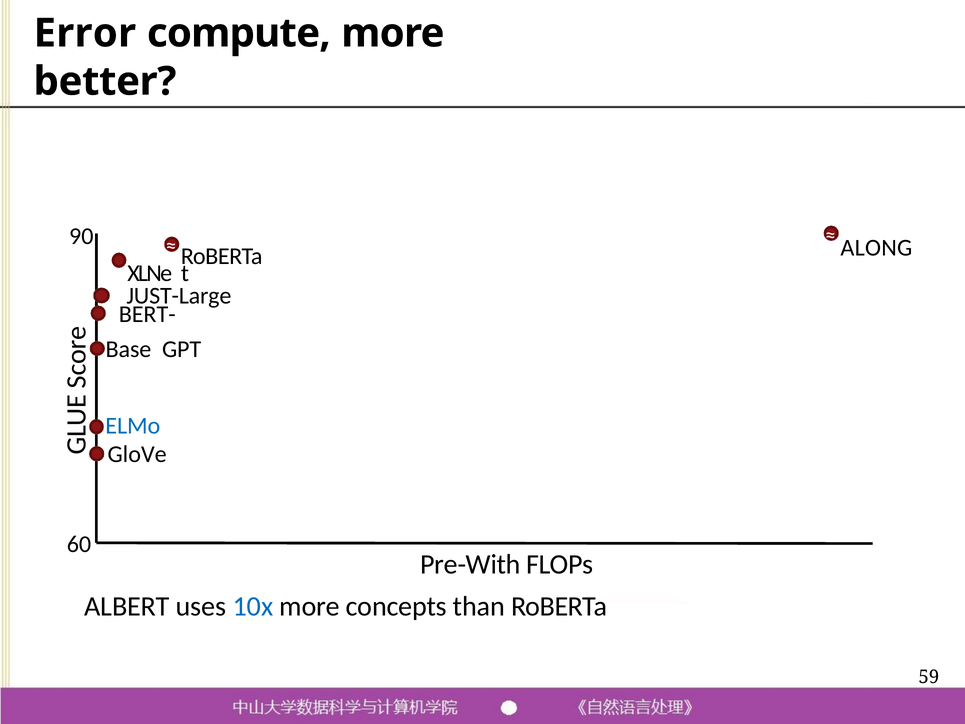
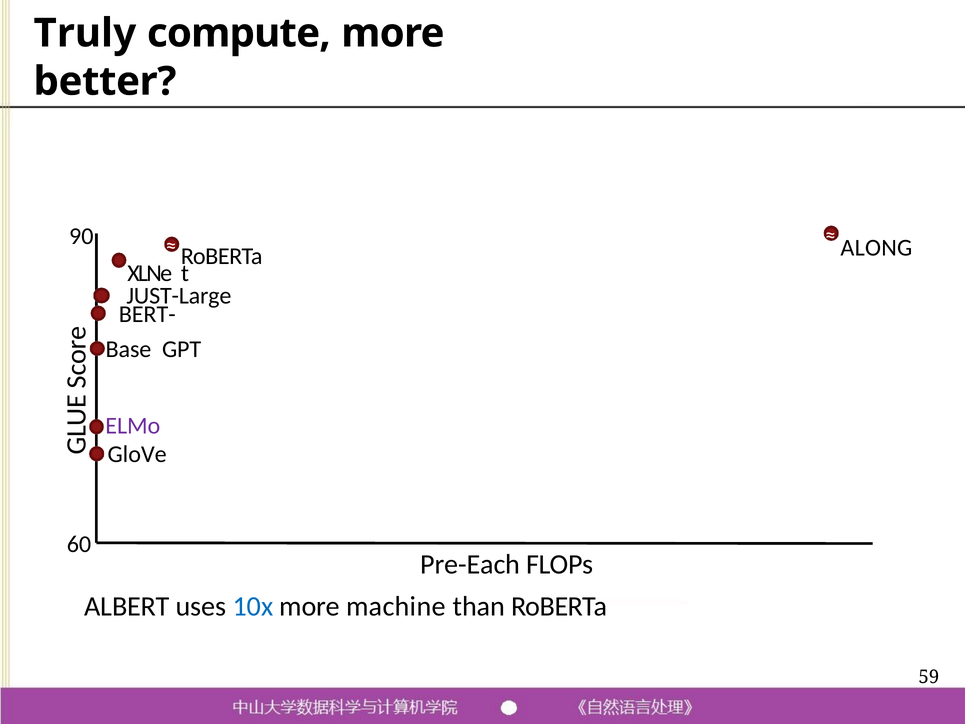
Error: Error -> Truly (85, 33)
ELMo colour: blue -> purple (133, 426)
Pre-With: Pre-With -> Pre-Each (470, 565)
concepts: concepts -> machine (396, 606)
